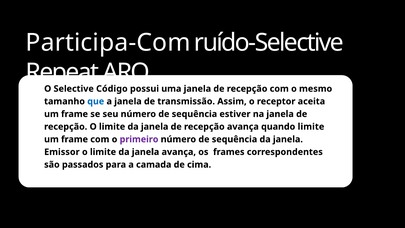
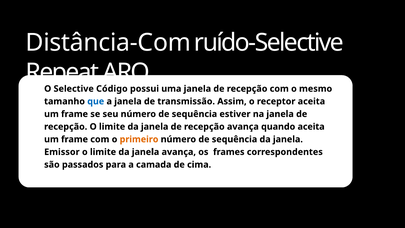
Participa-Com: Participa-Com -> Distância-Com (108, 43)
quando limite: limite -> aceita (311, 127)
primeiro colour: purple -> orange (139, 139)
